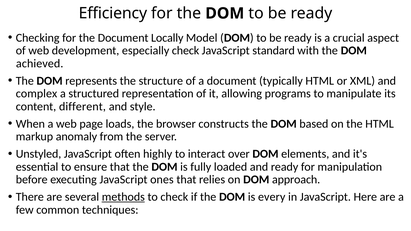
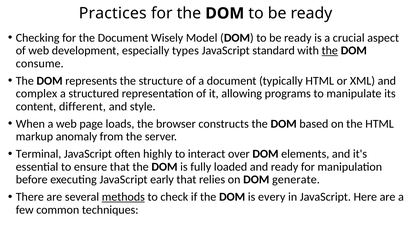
Efficiency: Efficiency -> Practices (113, 13)
Locally: Locally -> Wisely (167, 38)
especially check: check -> types (185, 51)
the underline: none -> present (330, 51)
achieved: achieved -> consume (40, 64)
Unstyled: Unstyled -> Terminal (39, 154)
ones: ones -> early (162, 180)
approach: approach -> generate (296, 180)
